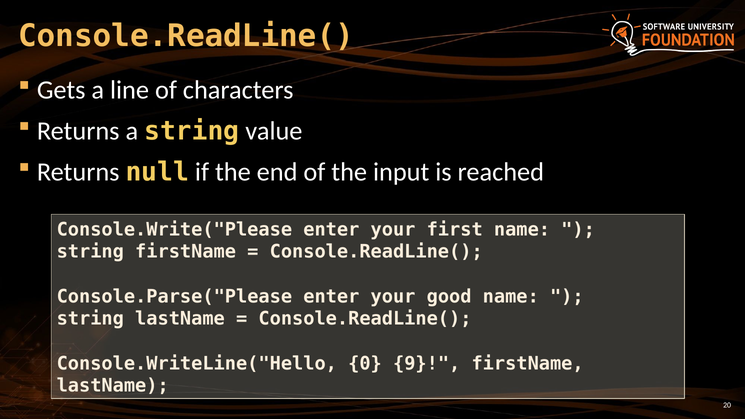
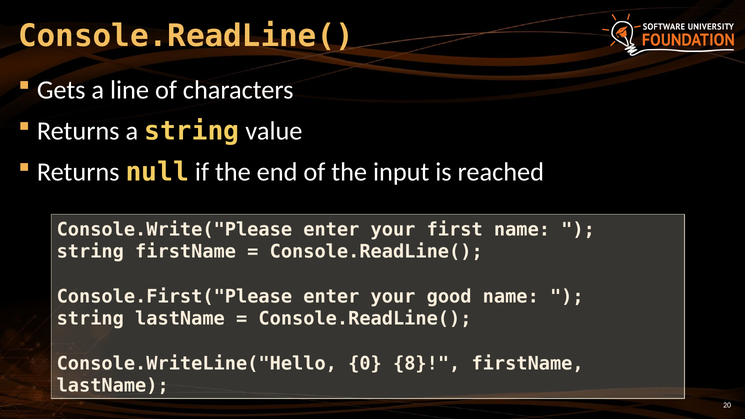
Console.Parse("Please: Console.Parse("Please -> Console.First("Please (174, 297)
9: 9 -> 8 (427, 364)
